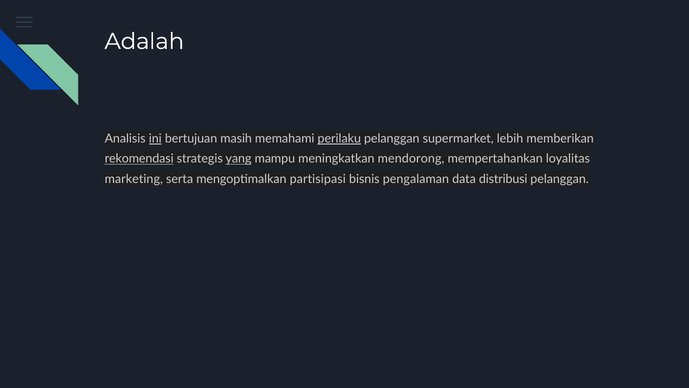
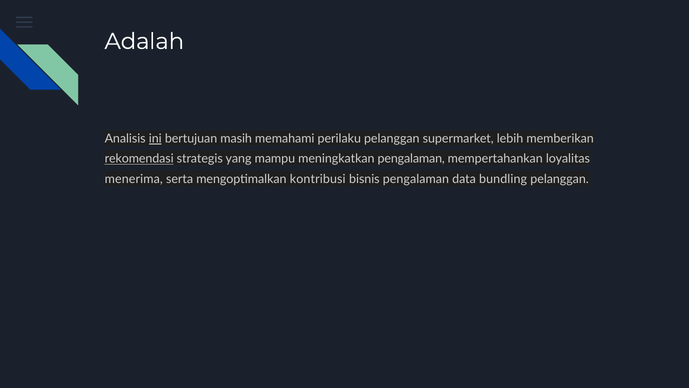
perilaku underline: present -> none (339, 139)
yang underline: present -> none (239, 159)
meningkatkan mendorong: mendorong -> pengalaman (411, 159)
marketing: marketing -> menerima (134, 179)
partisipasi: partisipasi -> kontribusi (318, 179)
distribusi: distribusi -> bundling (503, 179)
